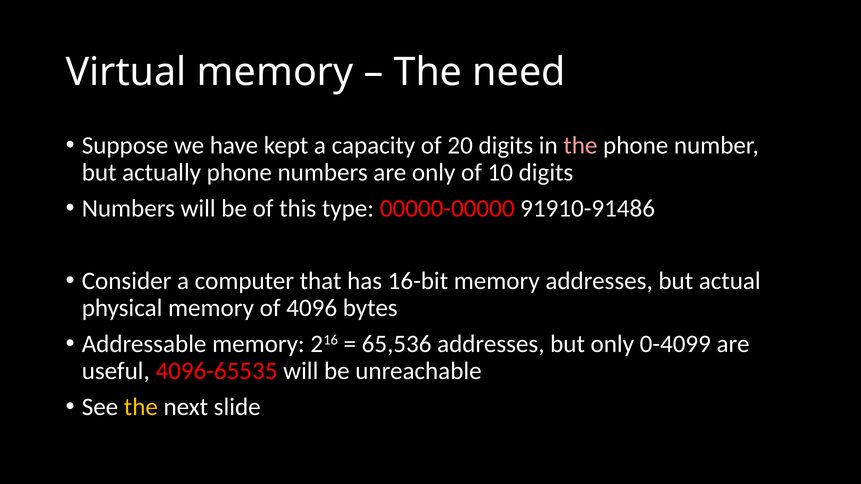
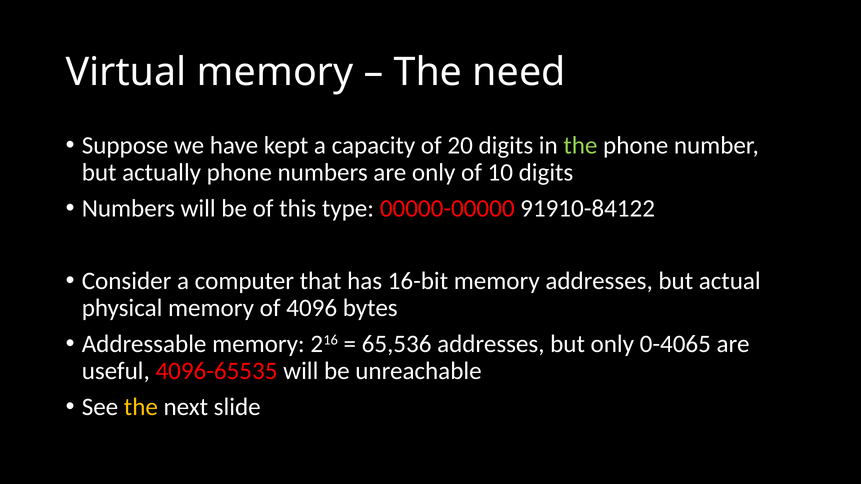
the colour: pink -> light green (580, 146)
91910-91486: 91910-91486 -> 91910-84122 (588, 209)
0-4099: 0-4099 -> 0-4065 (675, 344)
